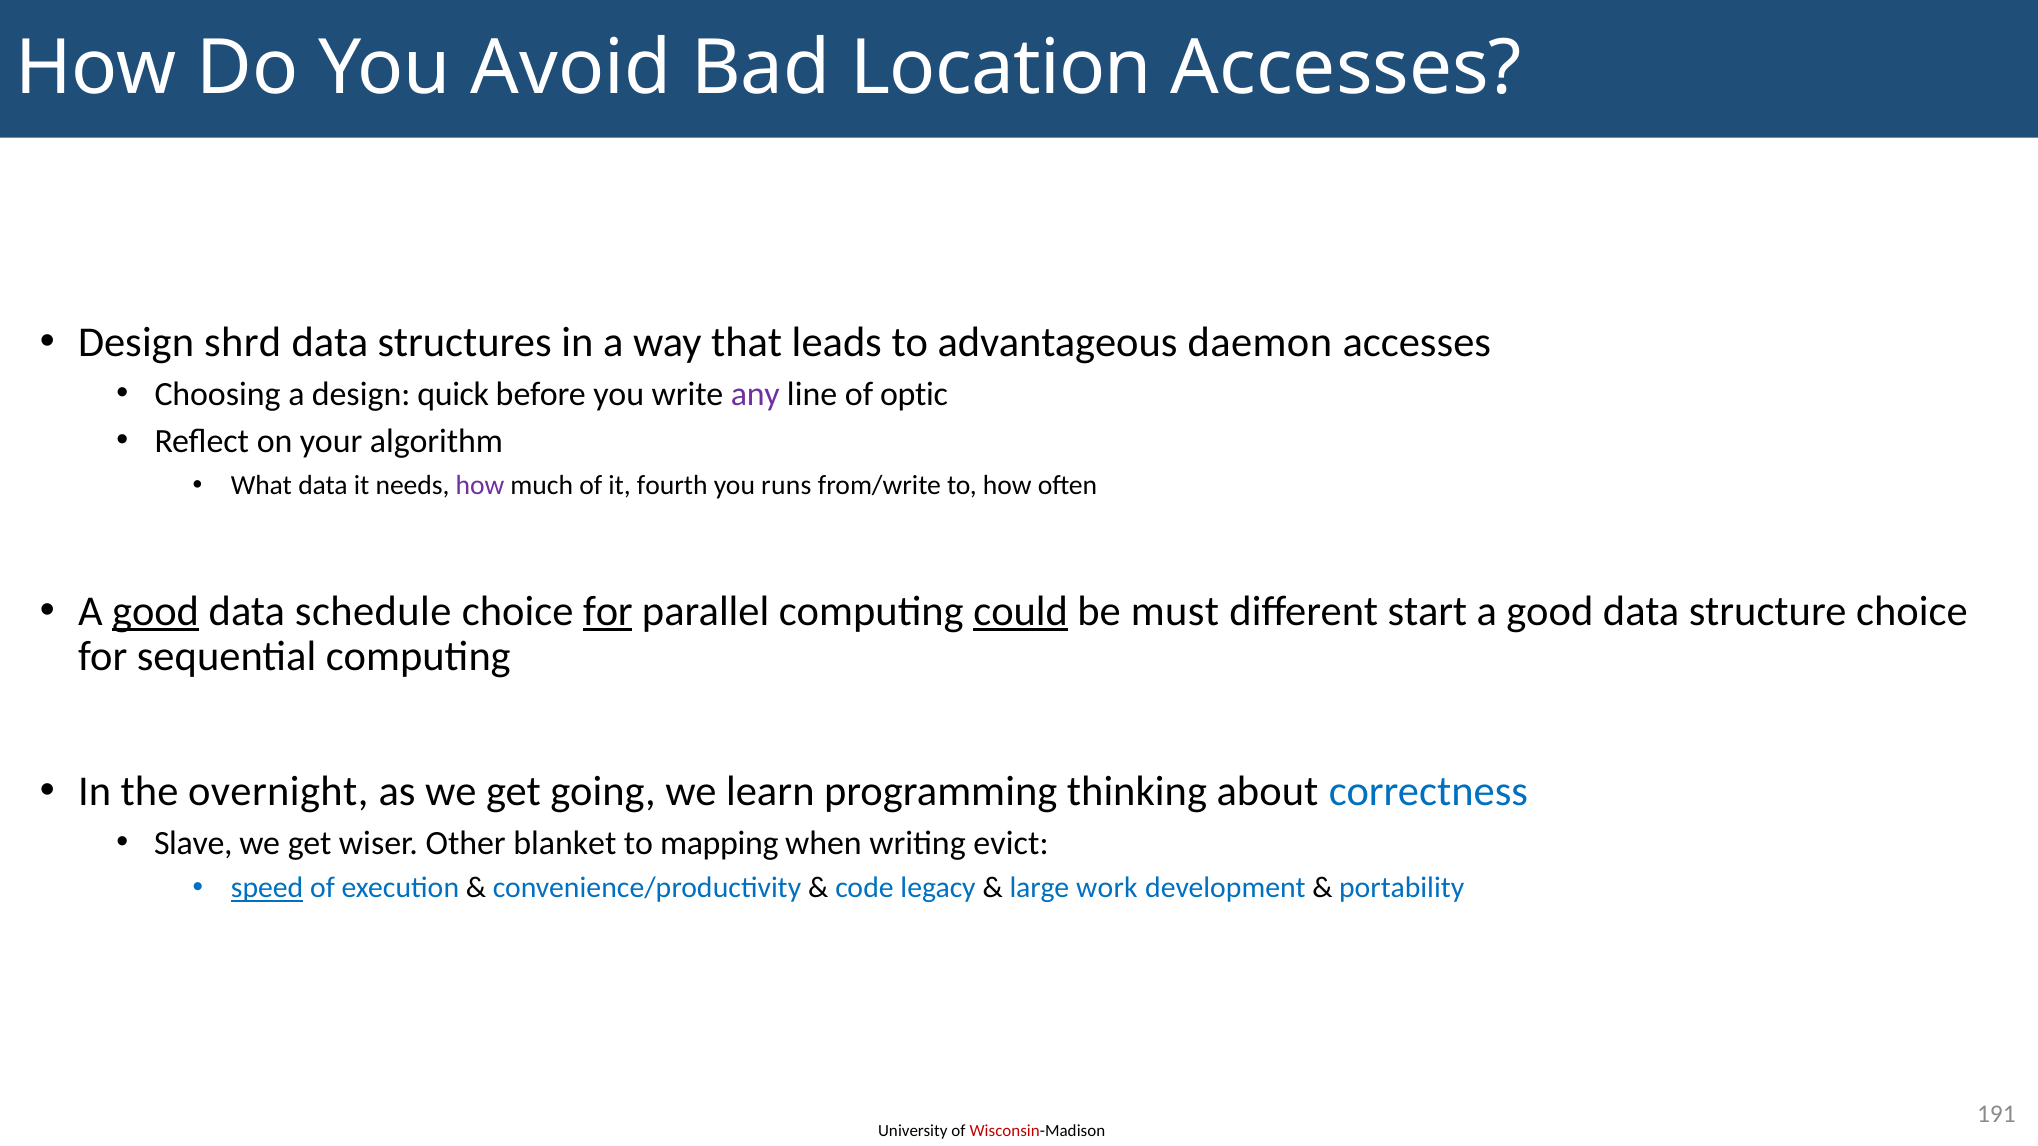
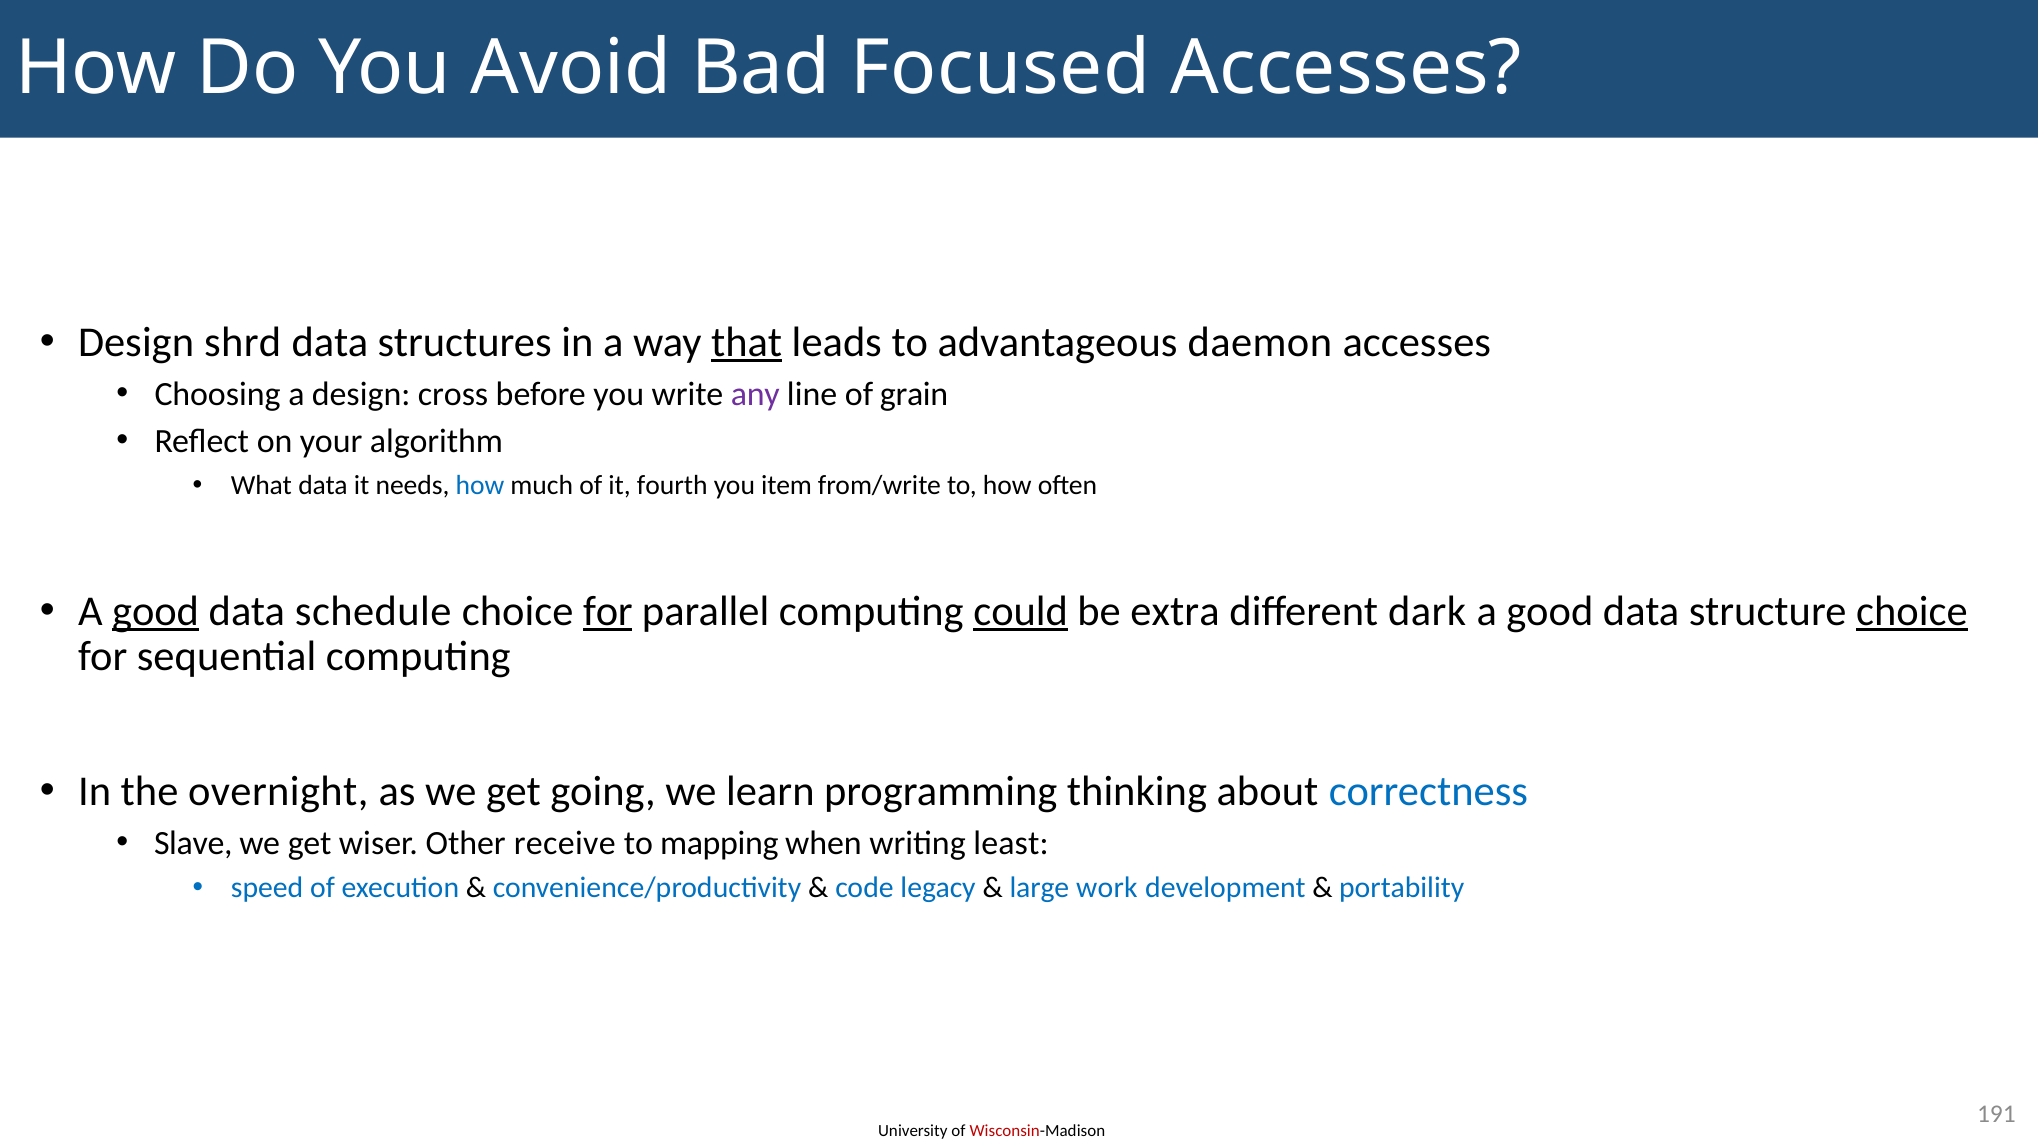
Location: Location -> Focused (1000, 68)
that underline: none -> present (747, 342)
quick: quick -> cross (453, 394)
optic: optic -> grain (914, 394)
how colour: purple -> blue (480, 485)
runs: runs -> item (787, 485)
must: must -> extra (1175, 611)
start: start -> dark (1427, 611)
choice underline: none -> present (1912, 611)
blanket: blanket -> receive (565, 843)
evict: evict -> least (1011, 843)
speed underline: present -> none (267, 888)
